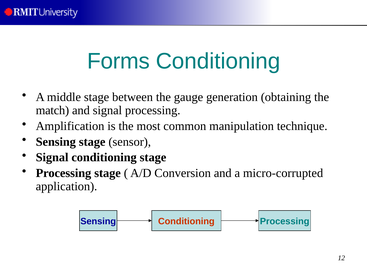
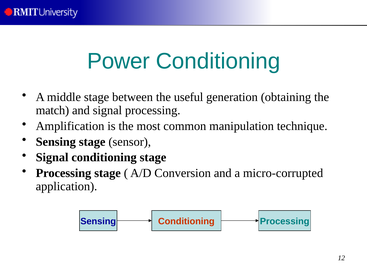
Forms: Forms -> Power (119, 61)
gauge: gauge -> useful (189, 97)
